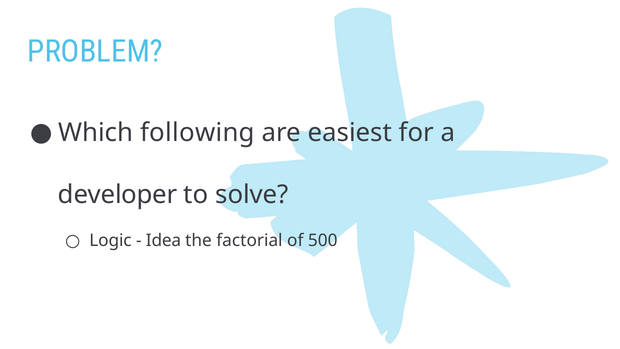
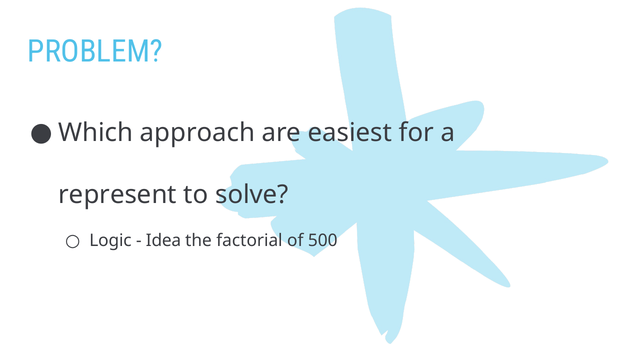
following: following -> approach (198, 133)
developer: developer -> represent (118, 195)
